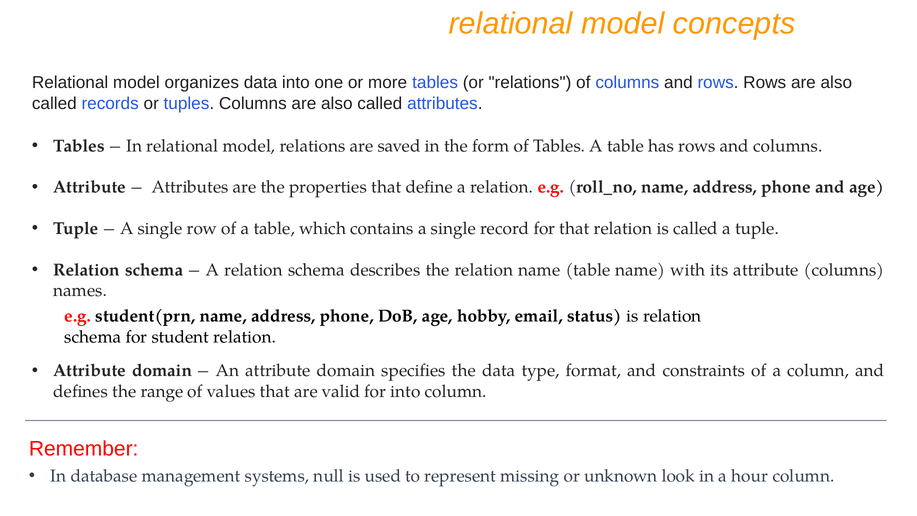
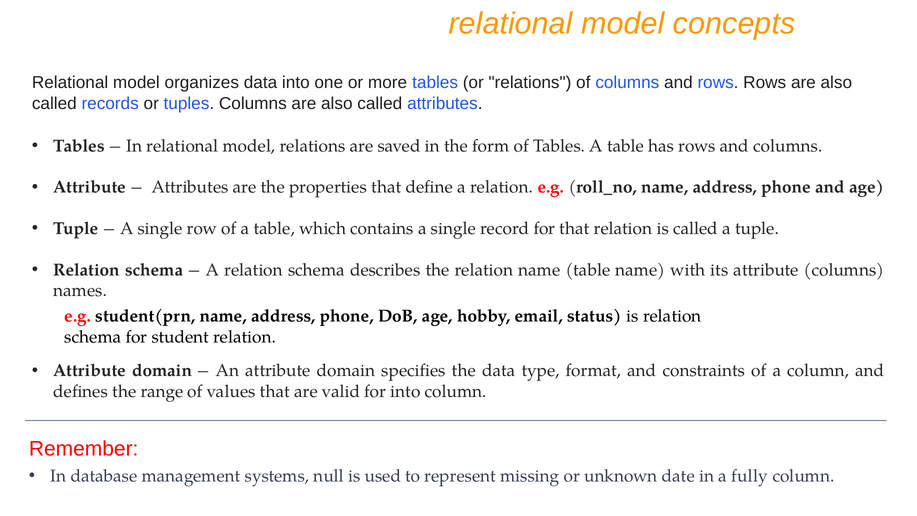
look: look -> date (678, 476)
hour: hour -> fully (750, 476)
